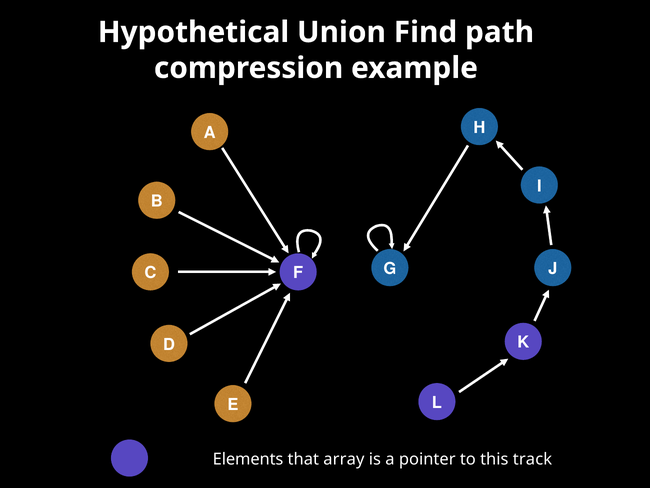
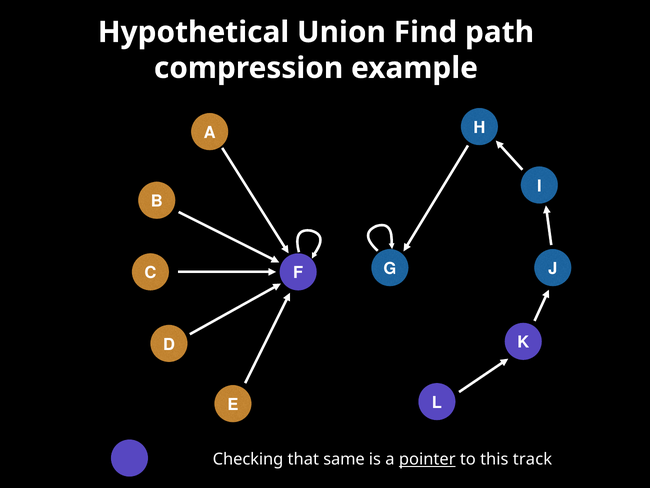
Elements: Elements -> Checking (248, 459)
array: array -> same (344, 459)
pointer underline: none -> present (427, 459)
